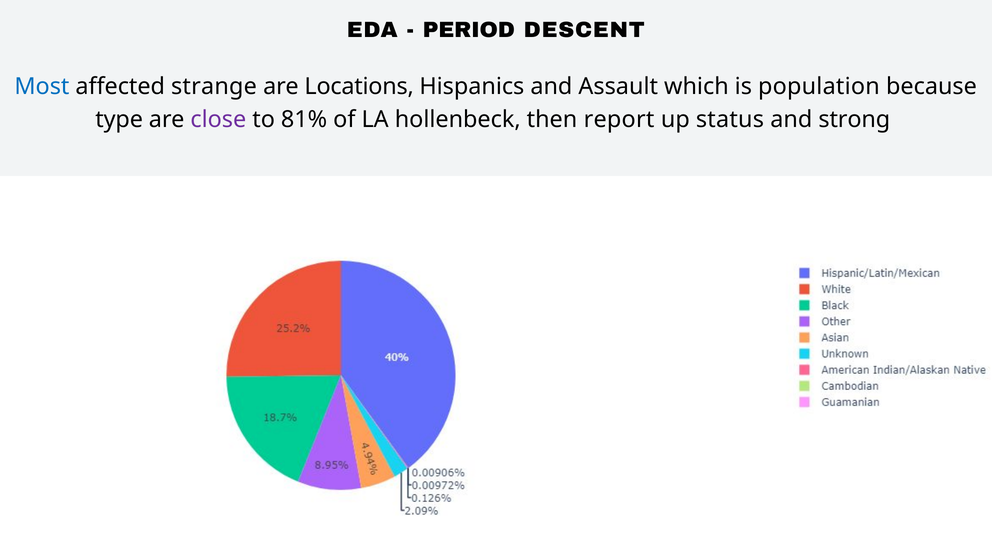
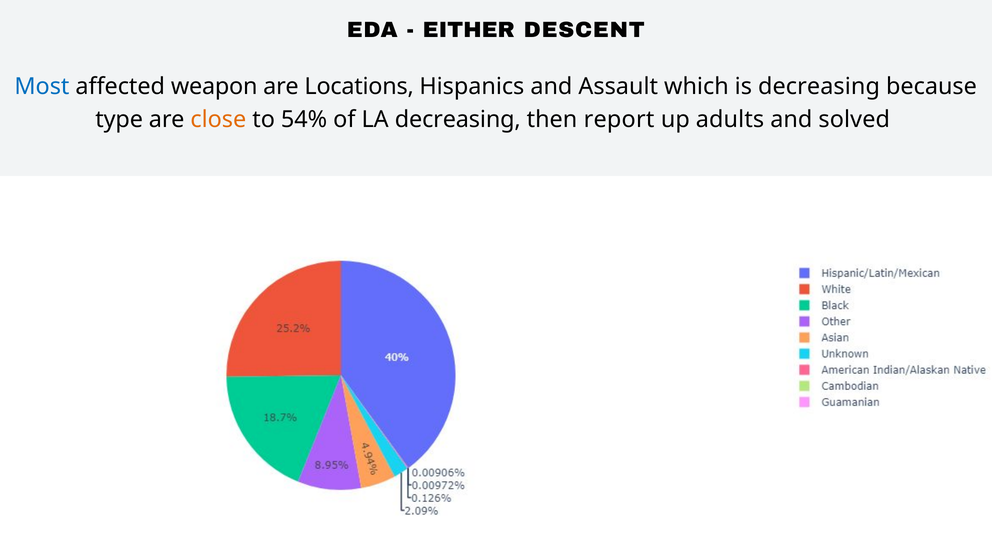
PERIOD: PERIOD -> EITHER (469, 30)
strange: strange -> weapon (214, 87)
is population: population -> decreasing (819, 87)
close colour: purple -> orange (218, 119)
81%: 81% -> 54% (304, 119)
LA hollenbeck: hollenbeck -> decreasing (458, 119)
status: status -> adults (730, 119)
strong: strong -> solved (854, 119)
